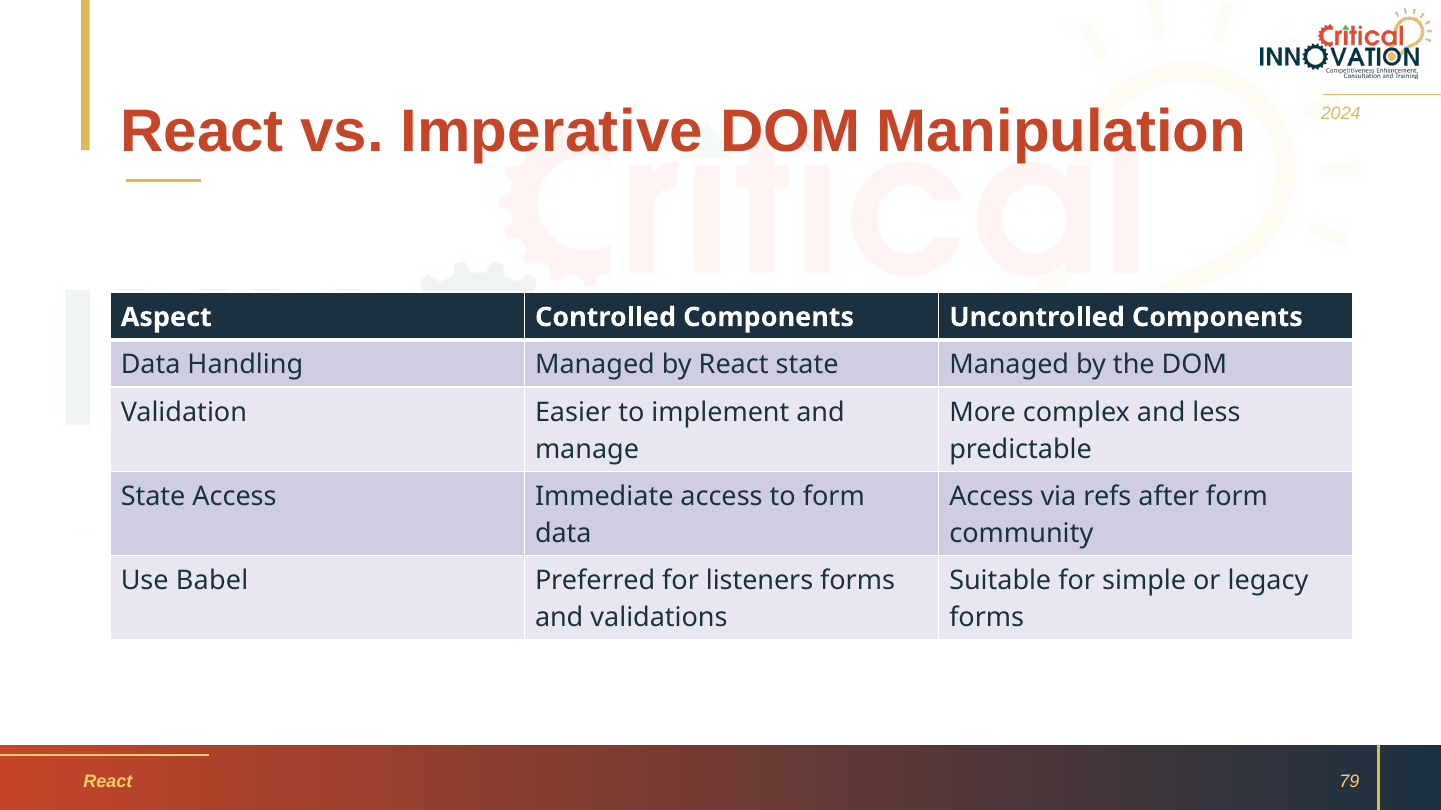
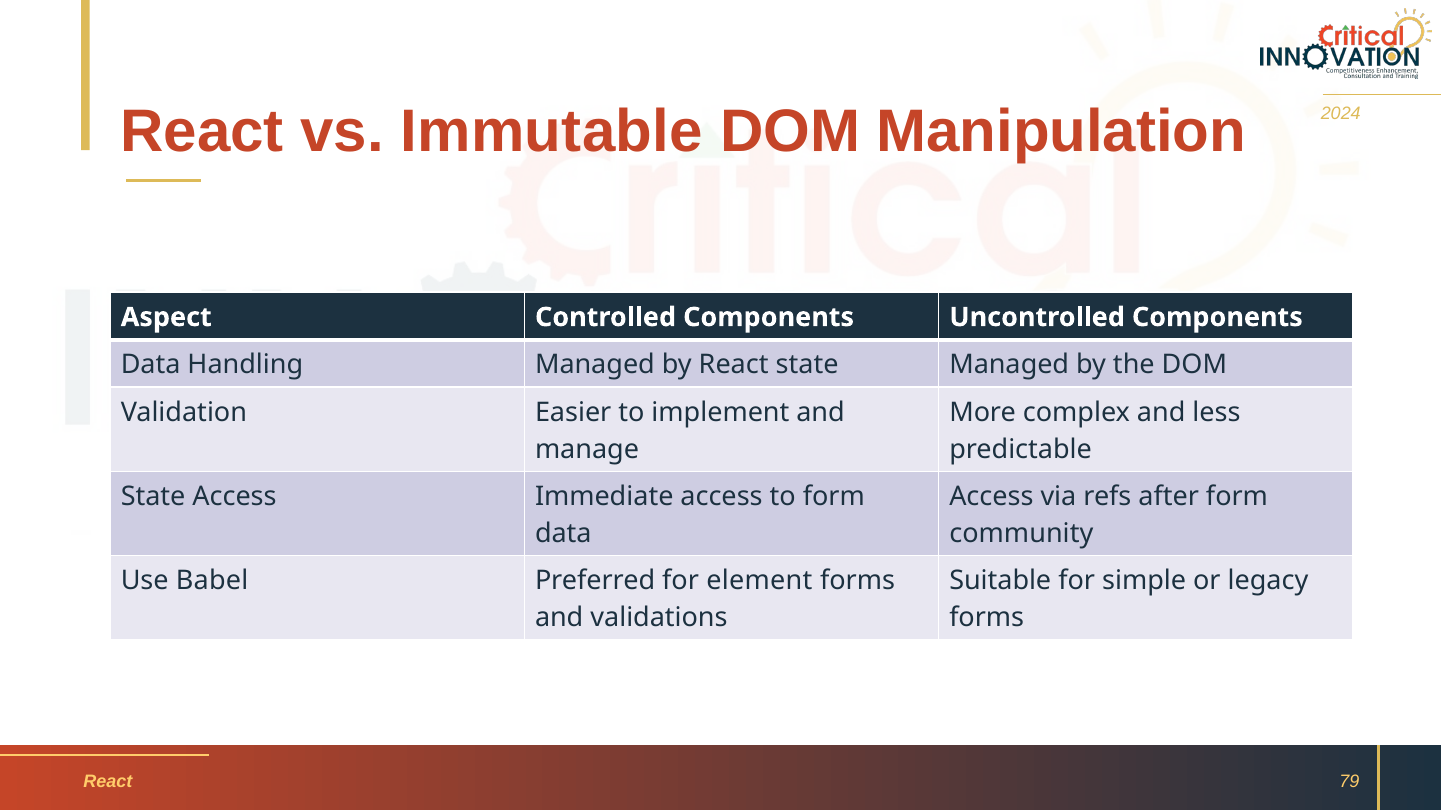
Imperative: Imperative -> Immutable (552, 132)
listeners: listeners -> element (759, 581)
